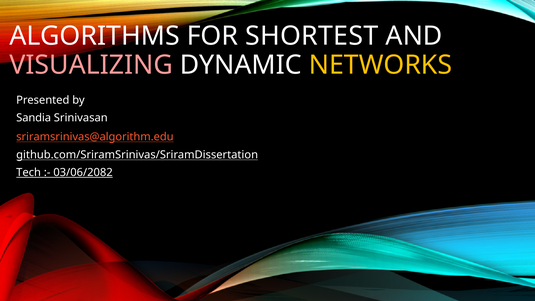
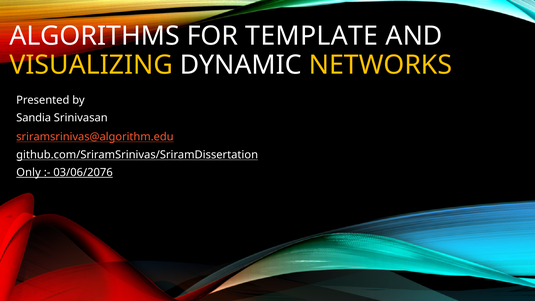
SHORTEST: SHORTEST -> TEMPLATE (312, 36)
VISUALIZING colour: pink -> yellow (91, 65)
Tech: Tech -> Only (29, 172)
03/06/2082: 03/06/2082 -> 03/06/2076 (83, 172)
